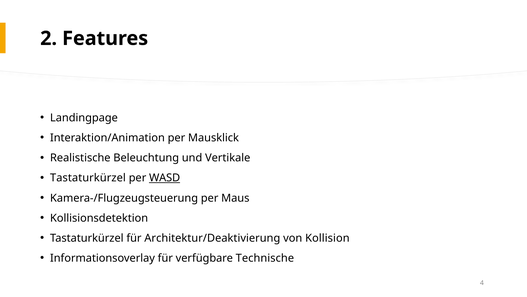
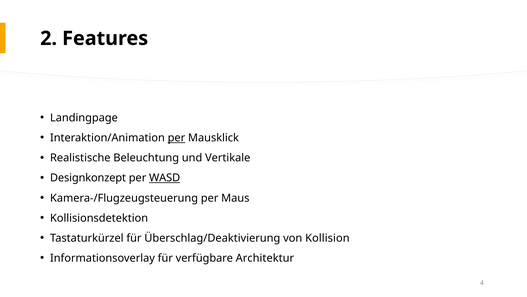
per underline: none -> present (176, 138)
Tastaturkürzel: Tastaturkürzel -> Designkonzept (88, 178)
Architektur/Deaktivierung: Architektur/Deaktivierung -> Überschlag/Deaktivierung (212, 238)
Technische: Technische -> Architektur (265, 258)
